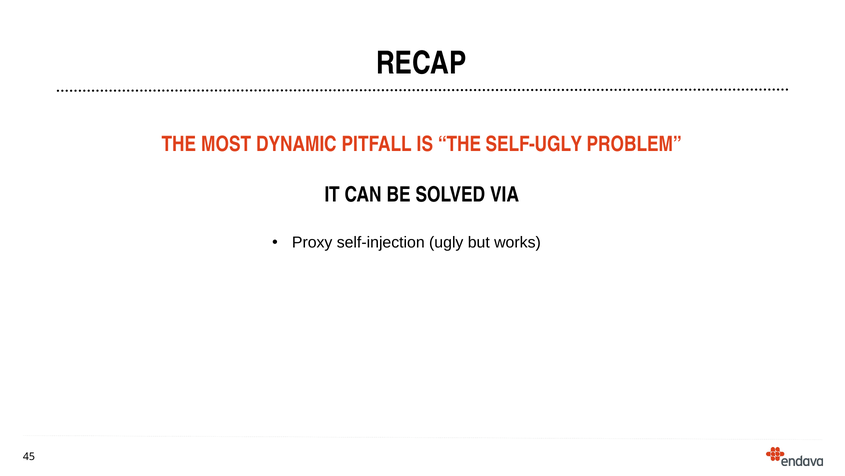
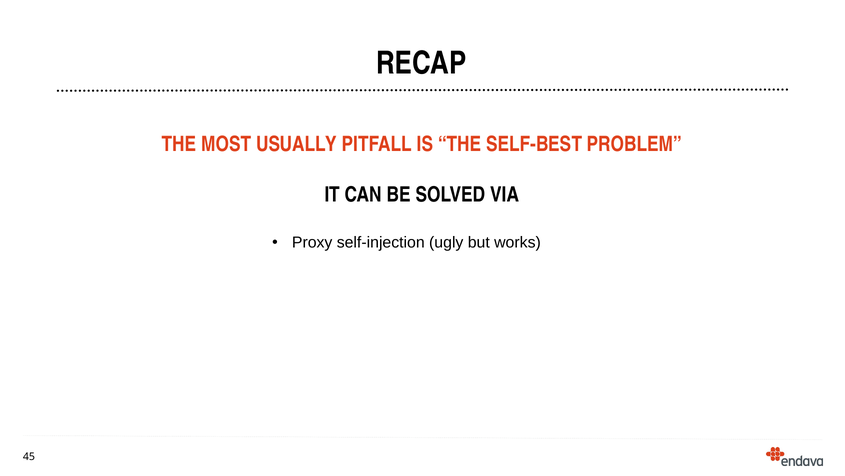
DYNAMIC: DYNAMIC -> USUALLY (297, 144)
SELF-UGLY: SELF-UGLY -> SELF-BEST (534, 144)
